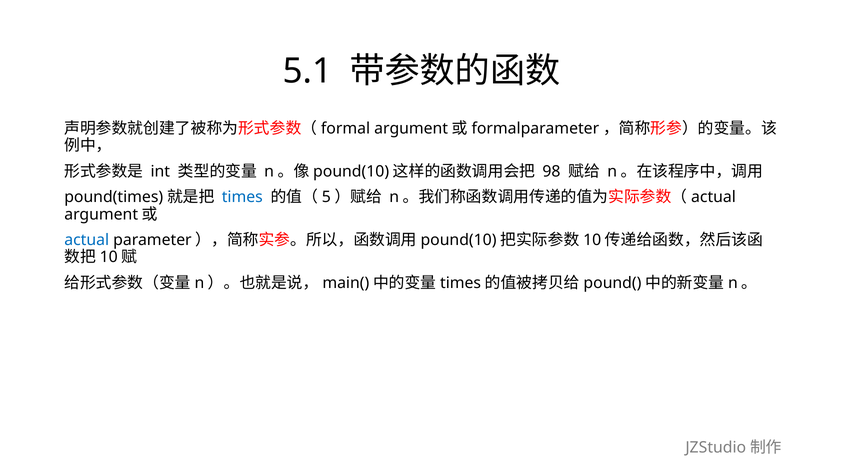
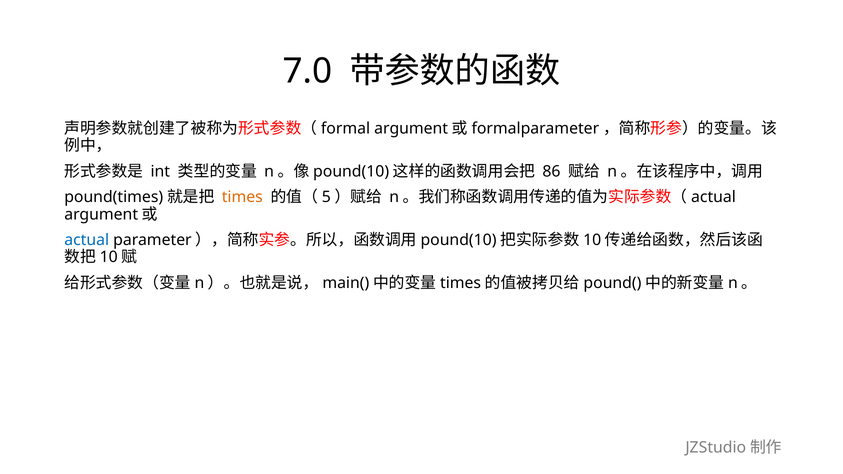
5.1: 5.1 -> 7.0 (307, 71)
98: 98 -> 86 (552, 171)
times colour: blue -> orange (242, 197)
